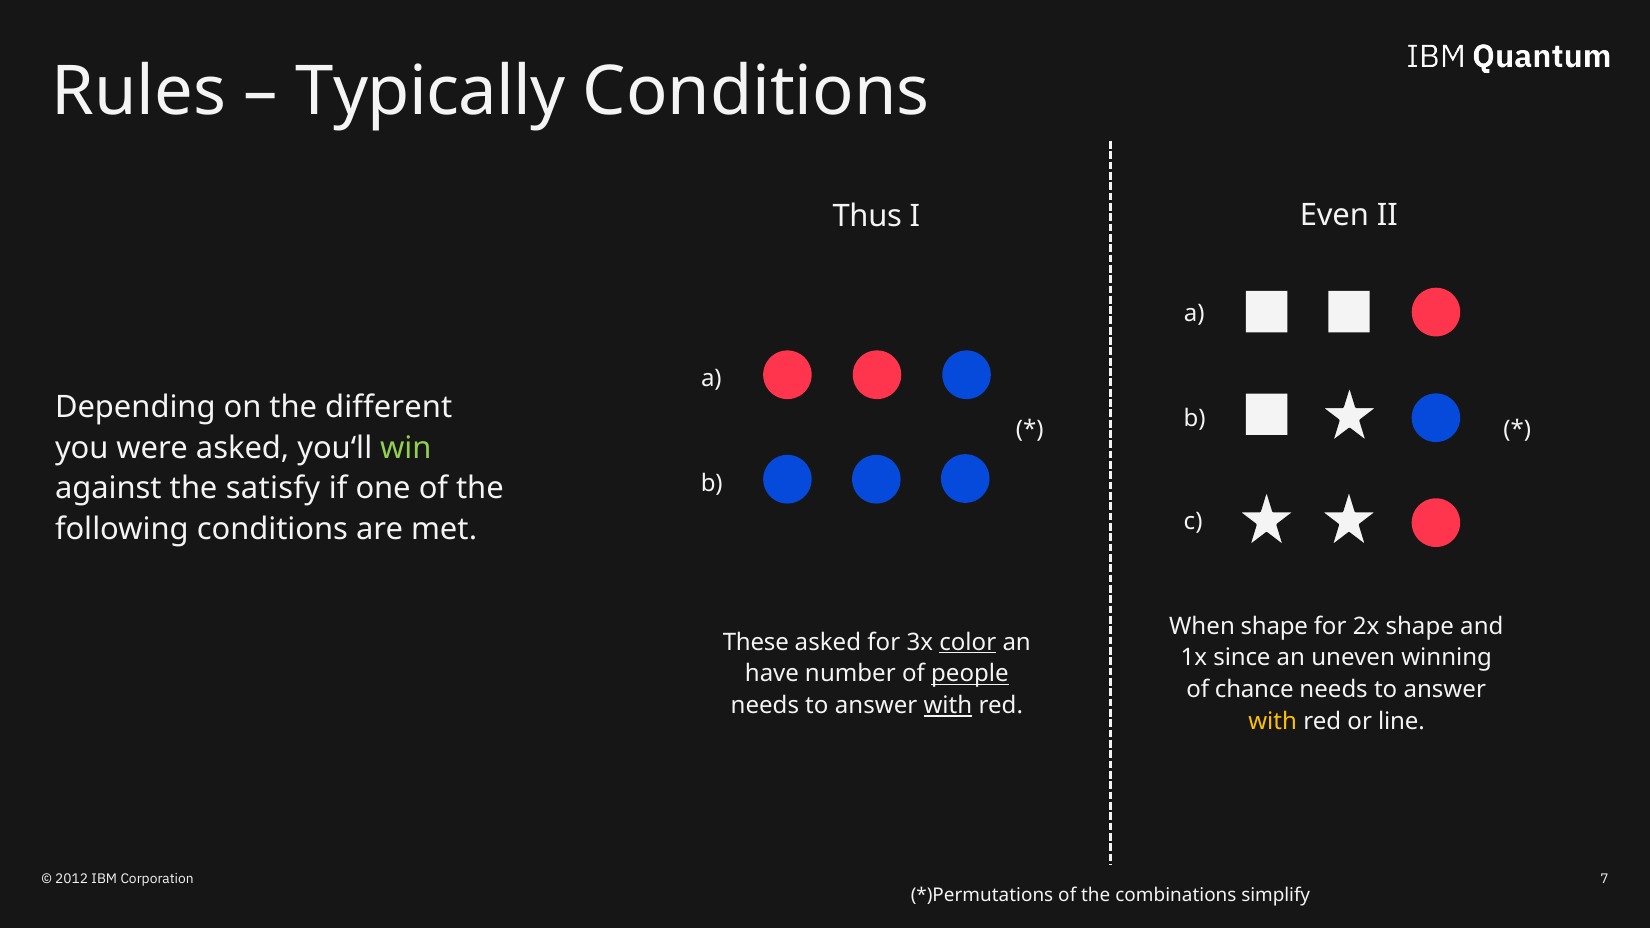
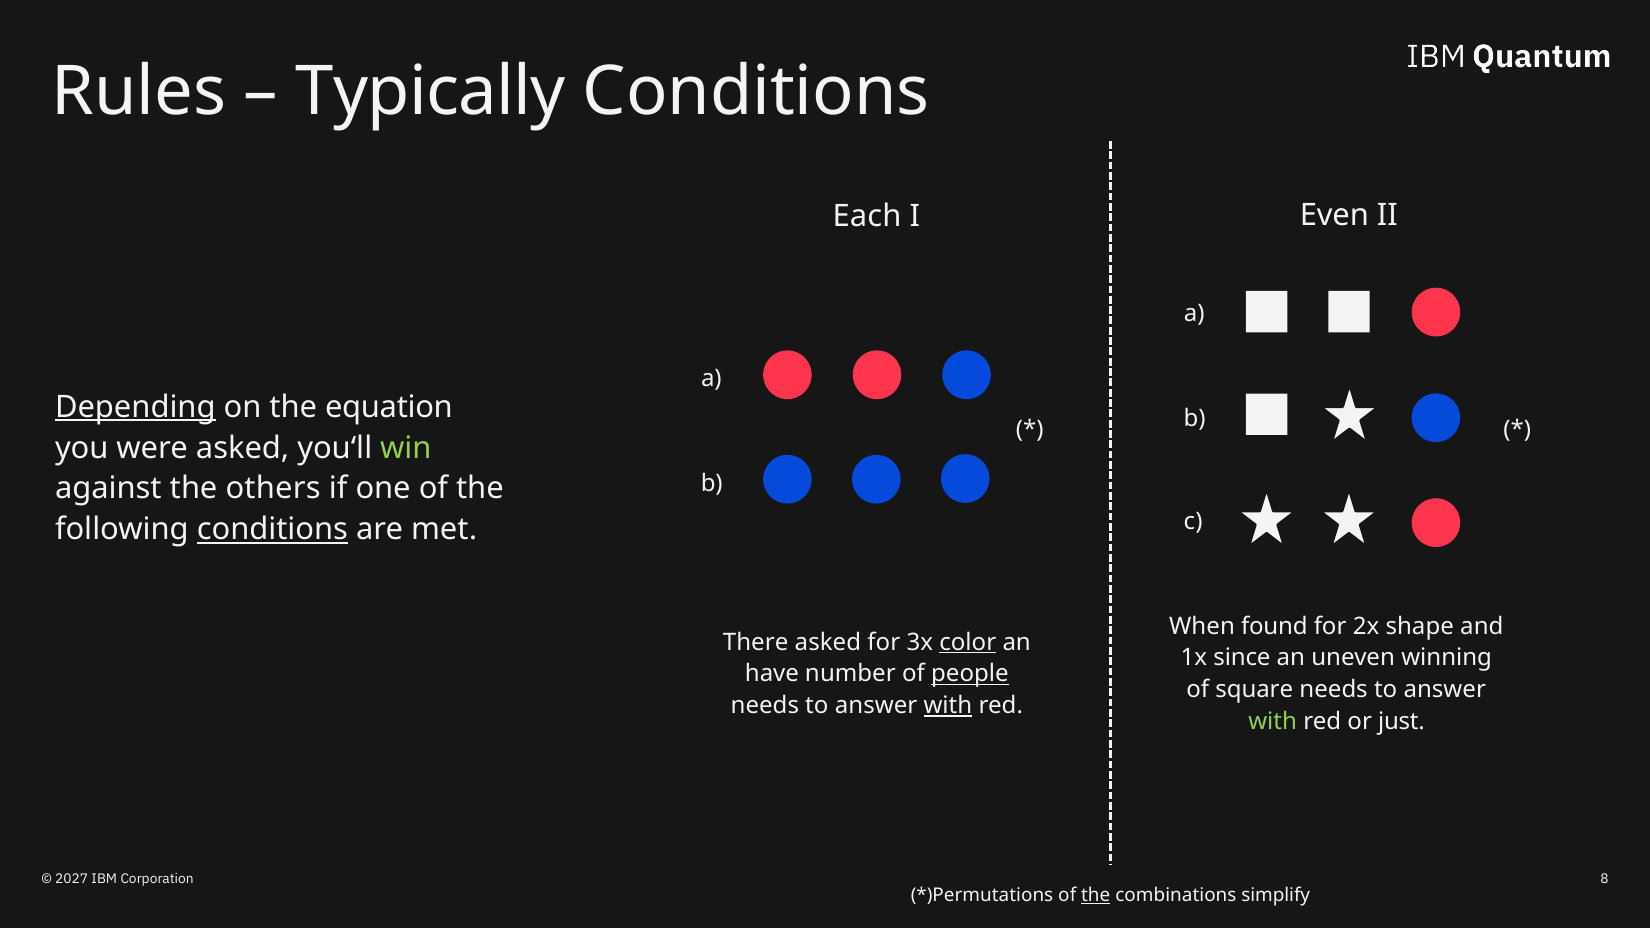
Thus: Thus -> Each (867, 216)
Depending underline: none -> present (135, 407)
different: different -> equation (389, 407)
satisfy: satisfy -> others (273, 489)
conditions underline: none -> present (272, 530)
When shape: shape -> found (1274, 626)
These: These -> There (756, 642)
chance: chance -> square (1254, 690)
with colour: yellow -> light green (1273, 722)
line: line -> just (1401, 722)
2012: 2012 -> 2027 (72, 879)
7: 7 -> 8 (1605, 879)
the underline: none -> present (1096, 896)
